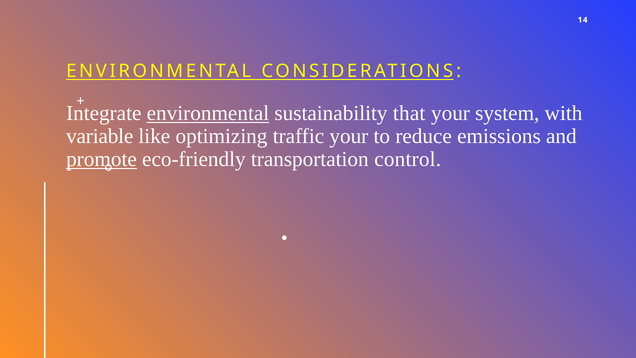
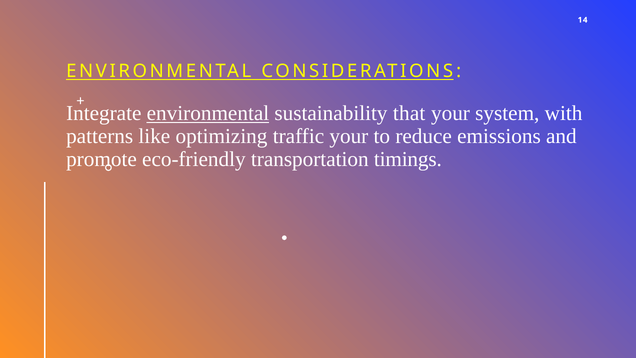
variable: variable -> patterns (100, 136)
promote underline: present -> none (101, 159)
control: control -> timings (408, 159)
